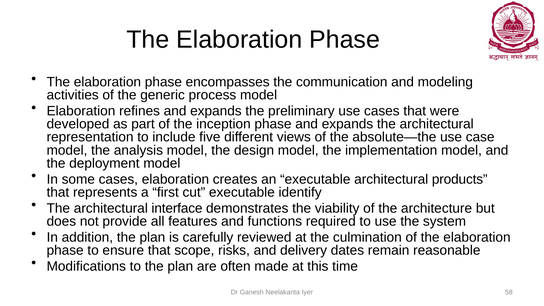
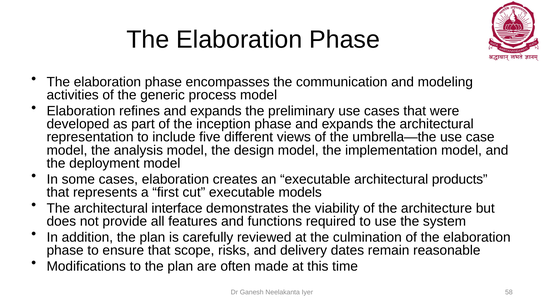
absolute—the: absolute—the -> umbrella—the (394, 137)
identify: identify -> models (300, 192)
